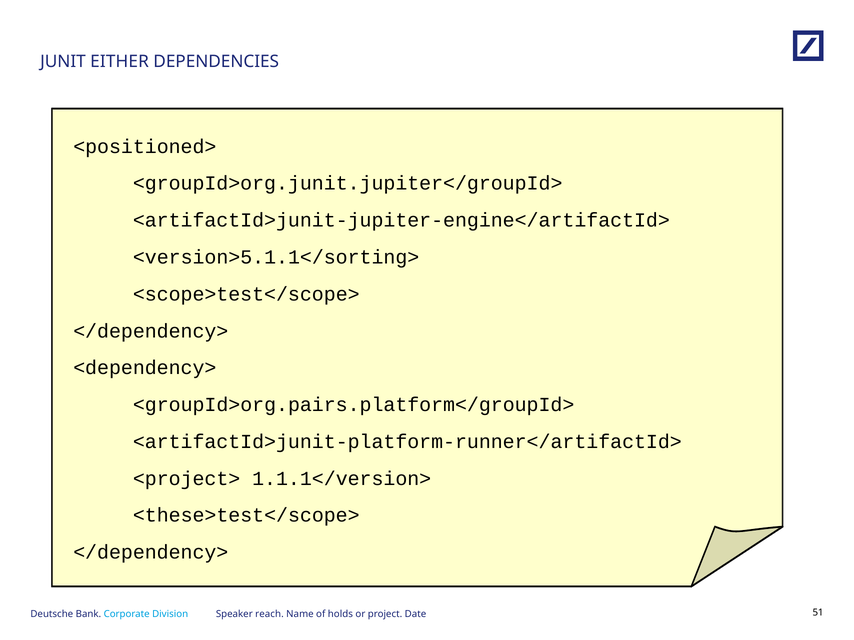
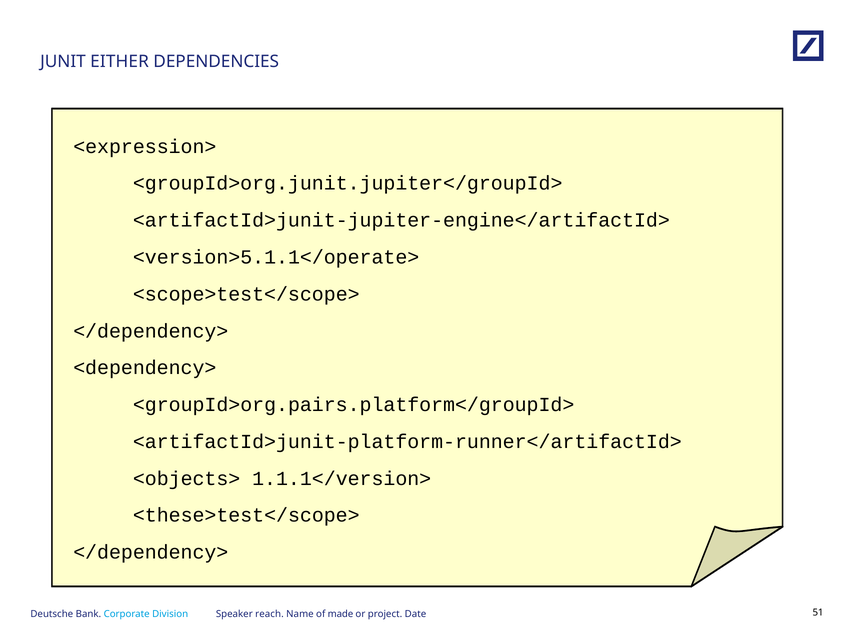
<positioned>: <positioned> -> <expression> (145, 147)
<version>5.1.1</sorting>: <version>5.1.1</sorting> -> <version>5.1.1</operate> (276, 257)
<project>: <project> -> <objects> (187, 479)
holds: holds -> made (340, 615)
